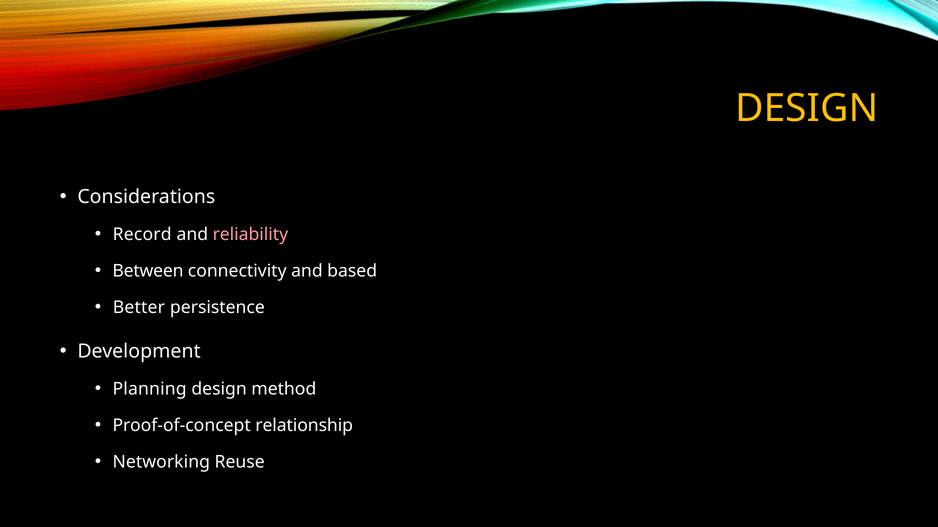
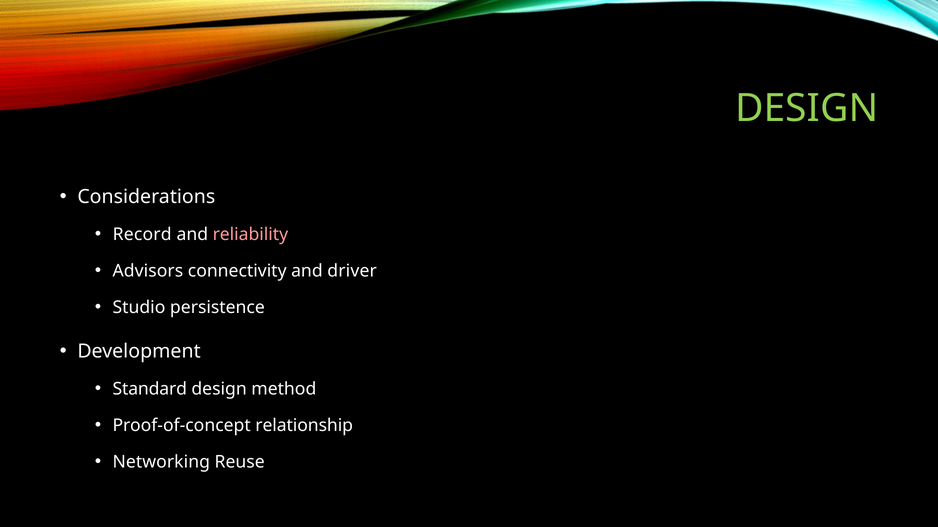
DESIGN colour: yellow -> light green (807, 108)
Between: Between -> Advisors (148, 271)
based: based -> driver (352, 271)
Better: Better -> Studio (139, 308)
Planning: Planning -> Standard (150, 389)
